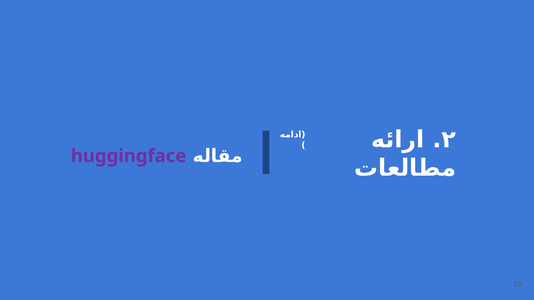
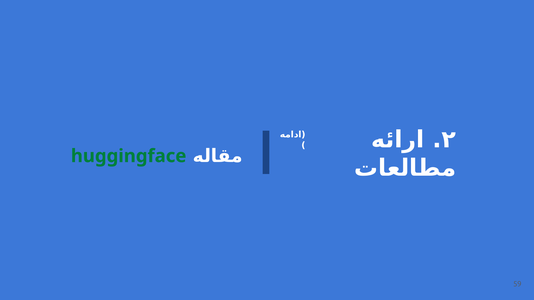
huggingface colour: purple -> green (129, 156)
